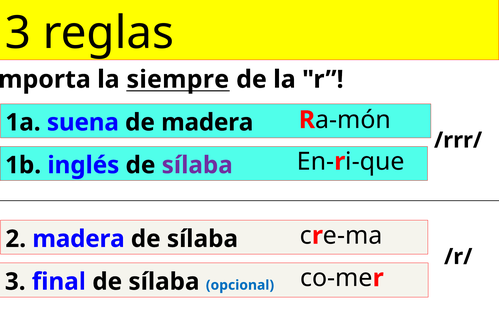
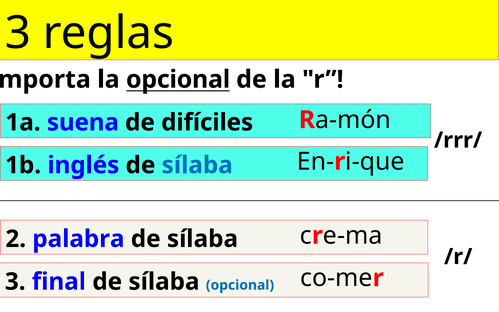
la siempre: siempre -> opcional (178, 79)
de madera: madera -> difíciles (207, 122)
sílaba colour: purple -> blue (197, 165)
2 madera: madera -> palabra (78, 239)
